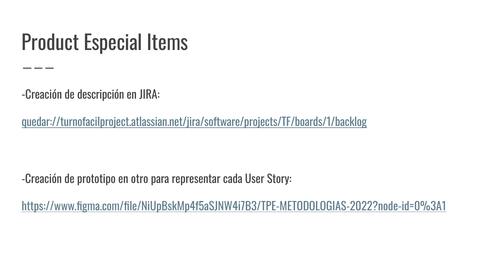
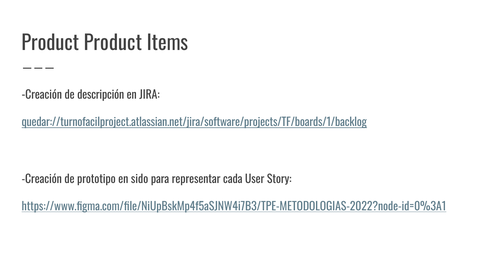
Product Especial: Especial -> Product (113, 44)
otro: otro -> sido (140, 180)
